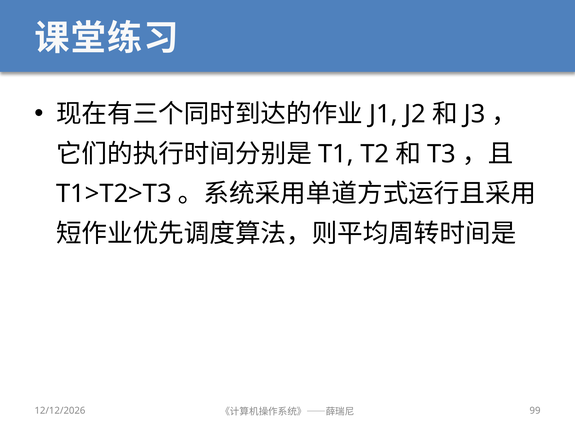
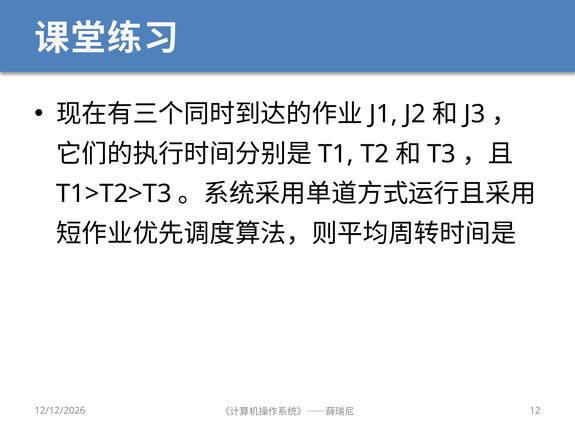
99: 99 -> 12 (535, 411)
